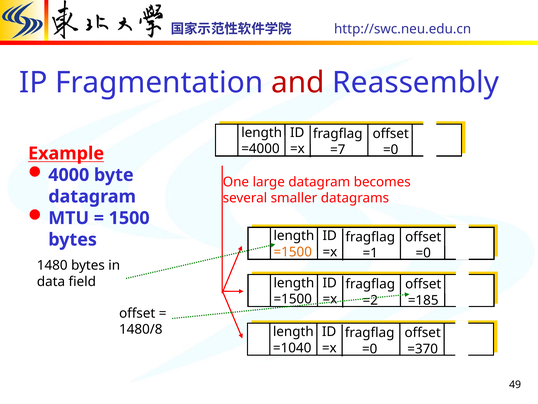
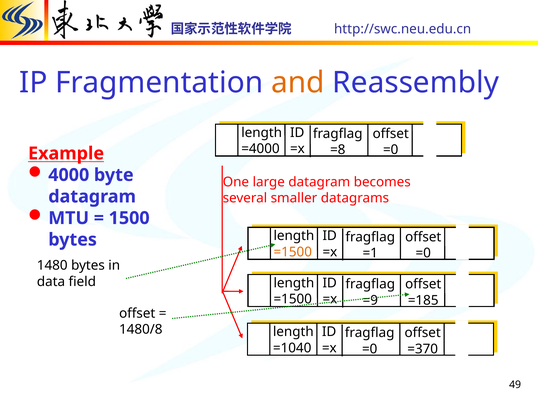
and colour: red -> orange (298, 83)
=7: =7 -> =8 (338, 150)
=2: =2 -> =9 (370, 300)
